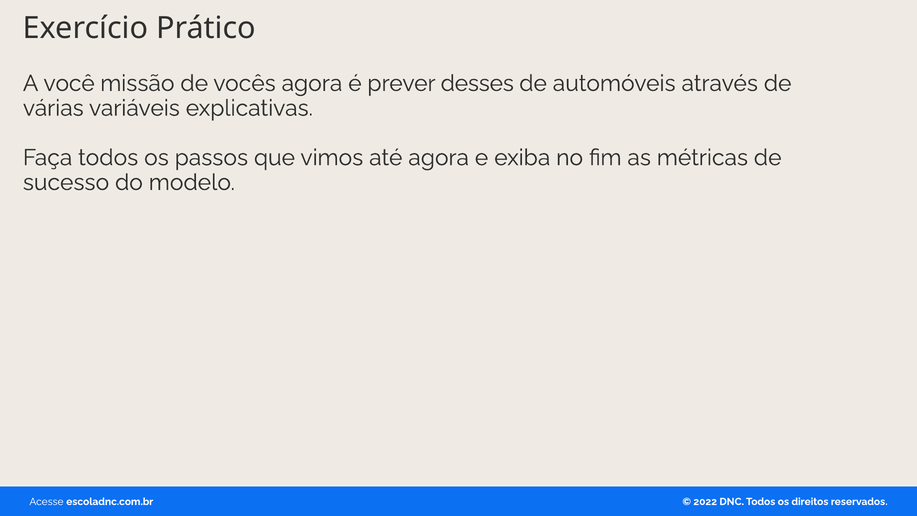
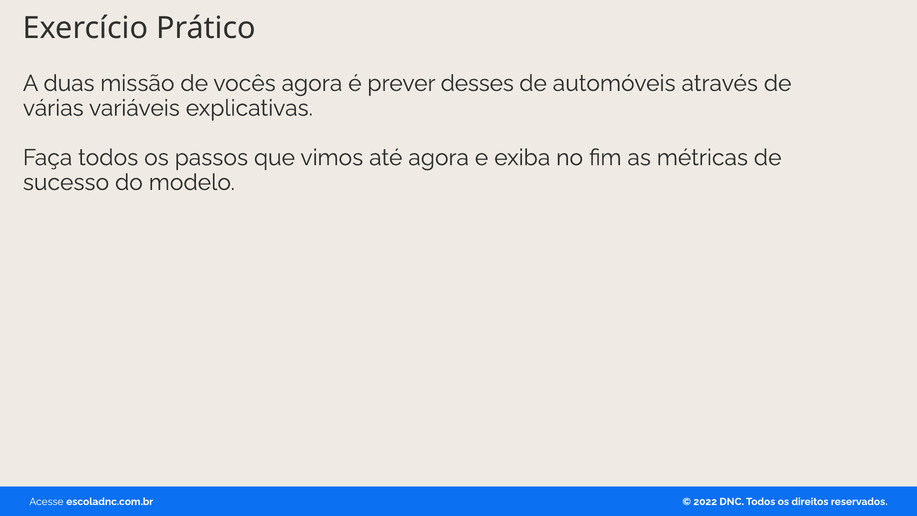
você: você -> duas (69, 83)
